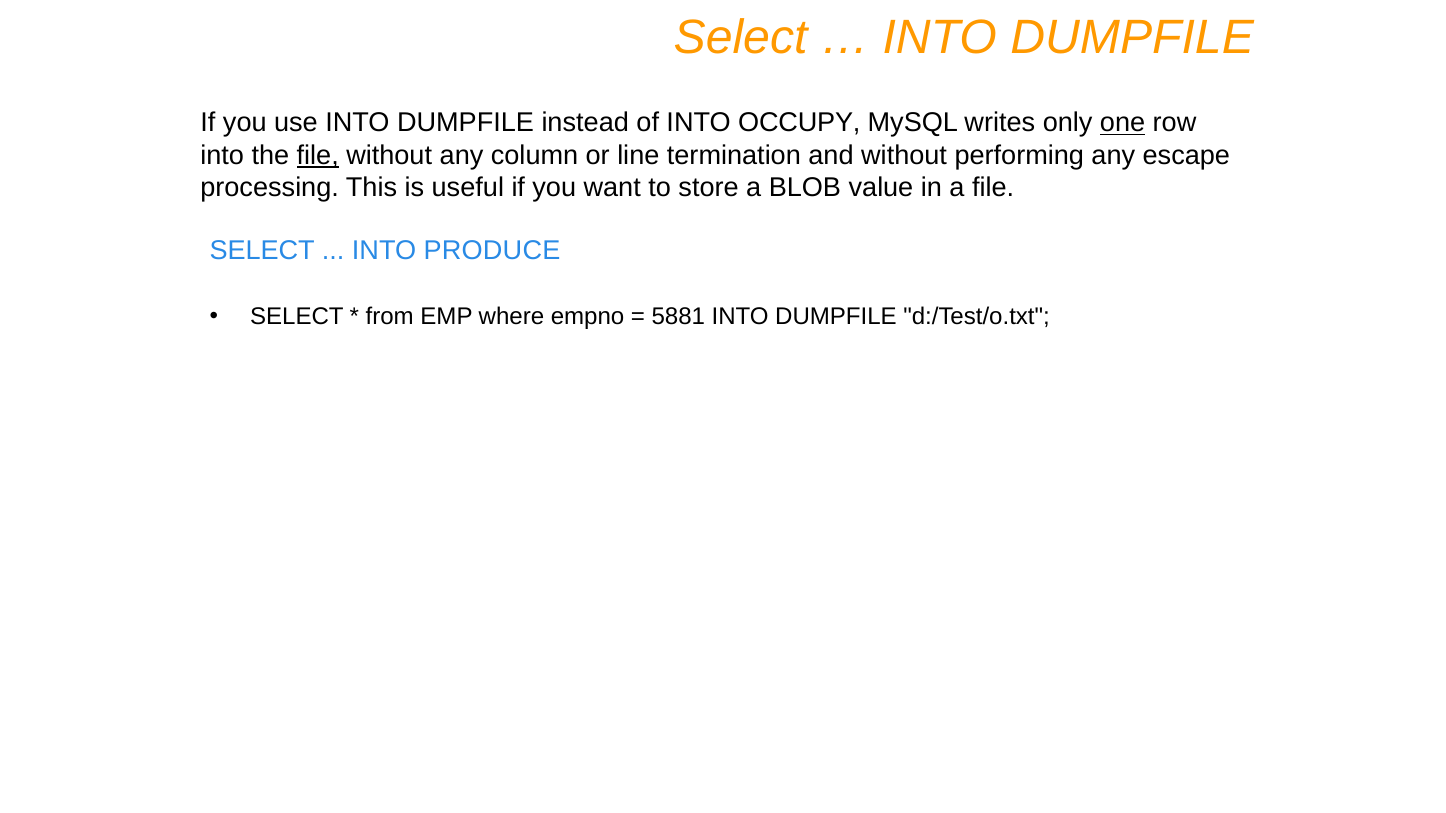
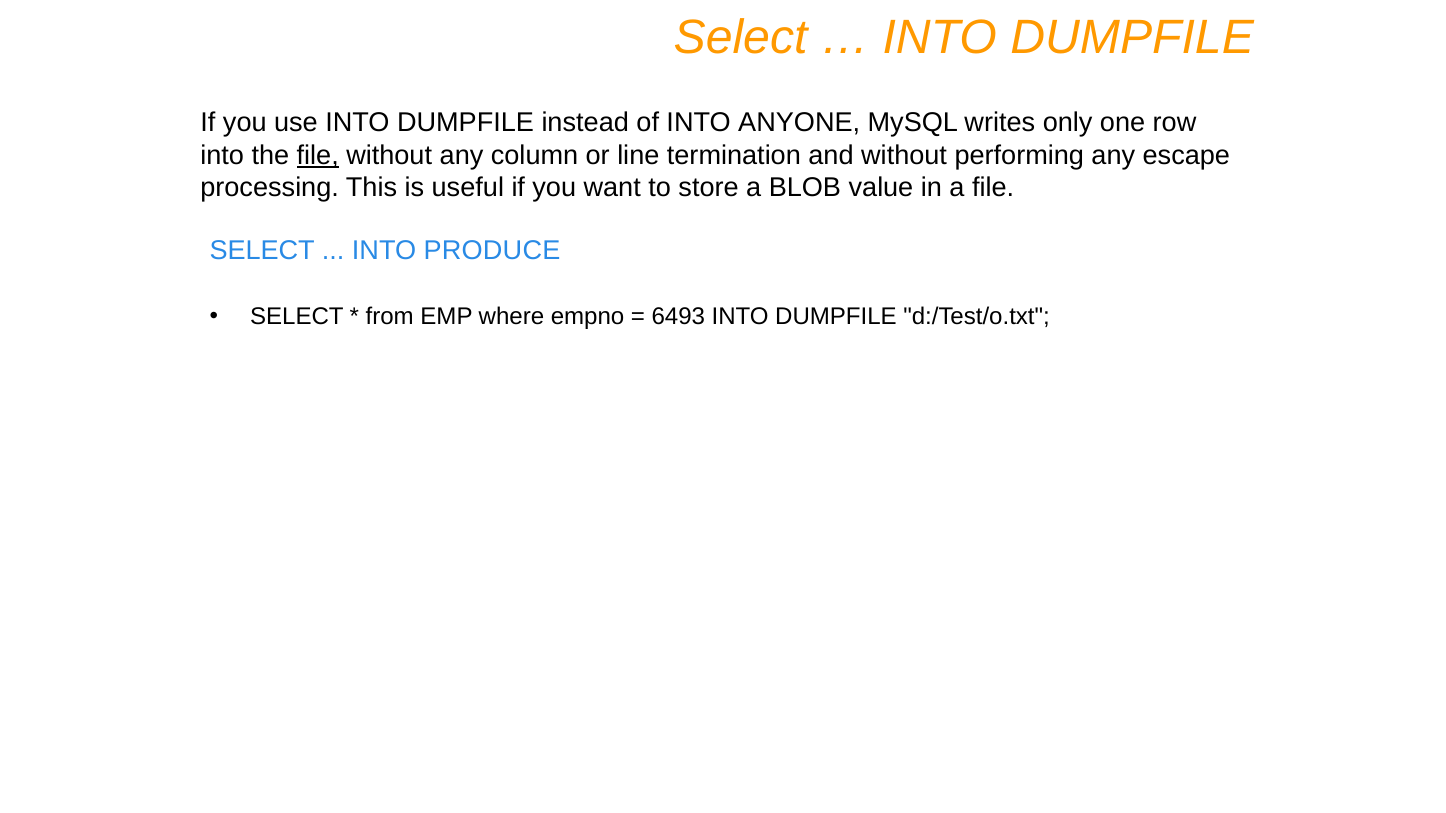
OCCUPY: OCCUPY -> ANYONE (799, 123)
one underline: present -> none (1123, 123)
5881: 5881 -> 6493 (678, 317)
